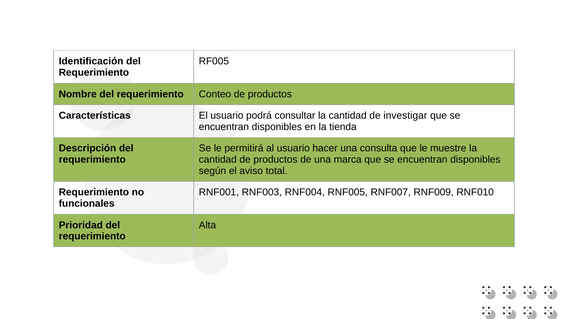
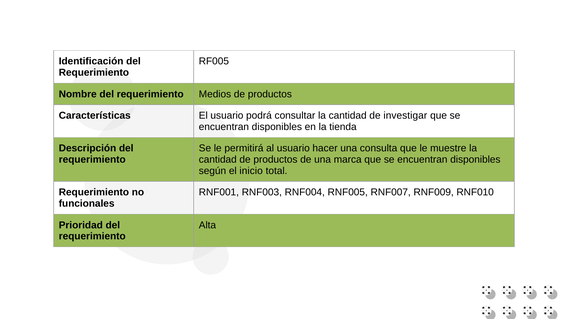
Conteo: Conteo -> Medios (215, 94)
aviso: aviso -> inicio (251, 171)
